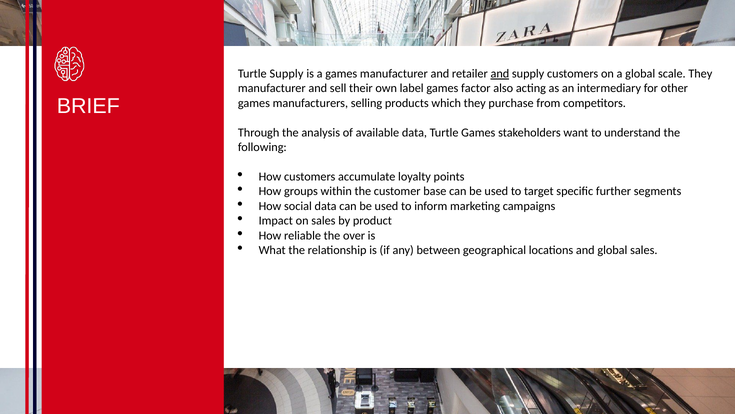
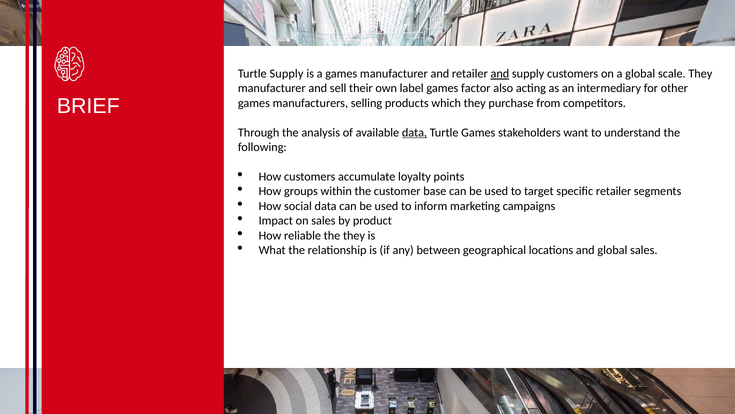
data underline: none -> present (415, 132)
specific further: further -> retailer (614, 191)
the over: over -> they (354, 235)
